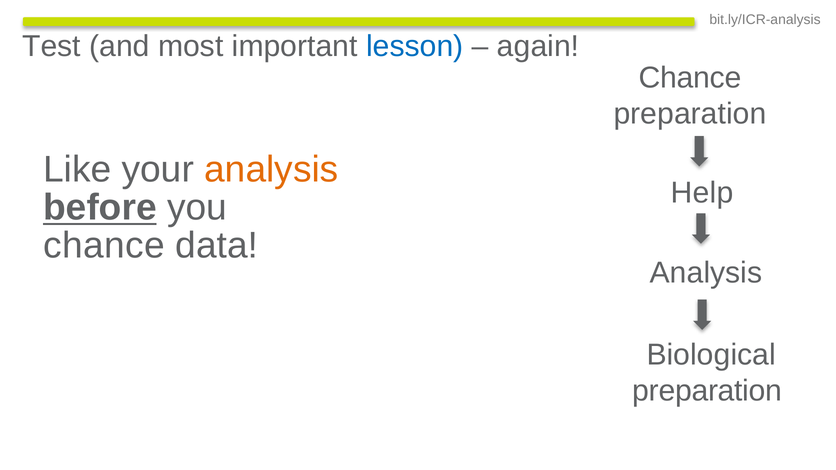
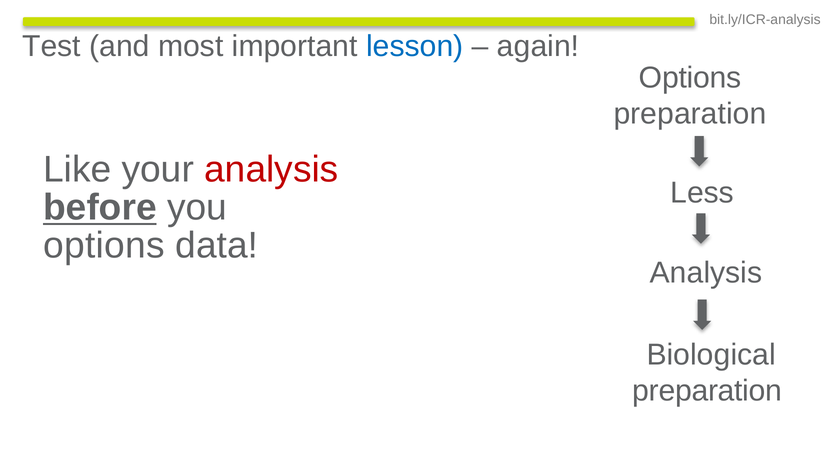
Chance: Chance -> Options (690, 78)
analysis colour: orange -> red (271, 170)
Help: Help -> Less (702, 193)
chance: chance -> options (104, 246)
